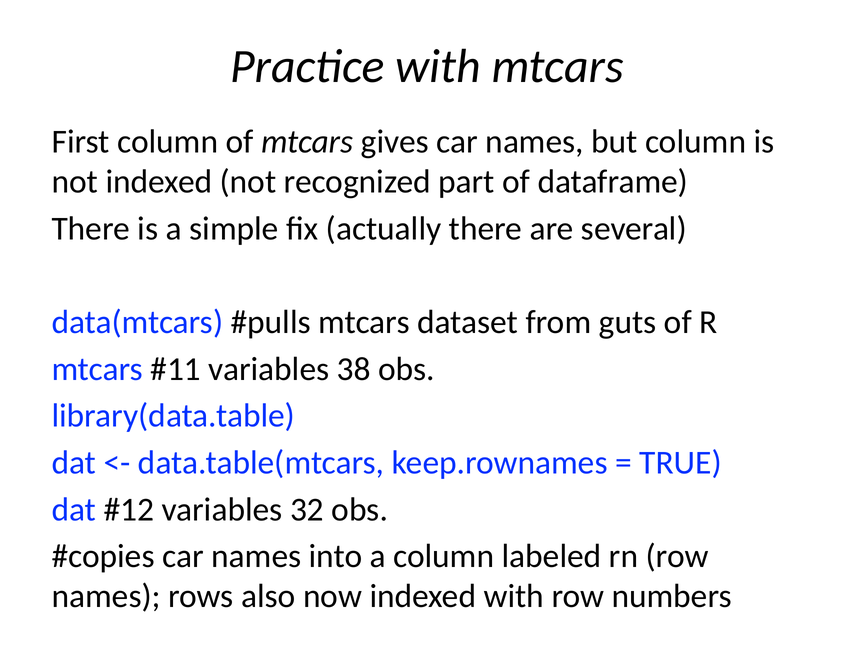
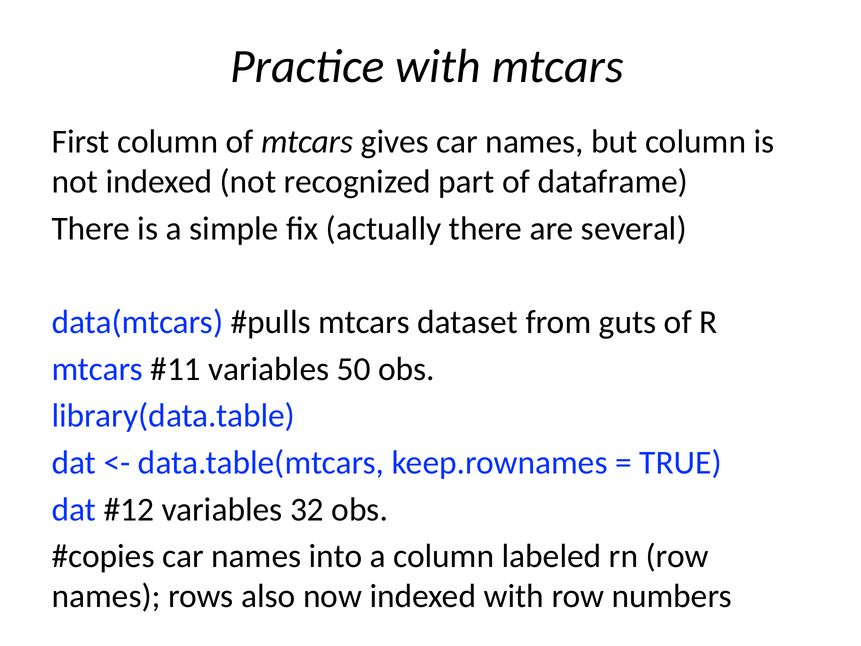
38: 38 -> 50 (354, 369)
